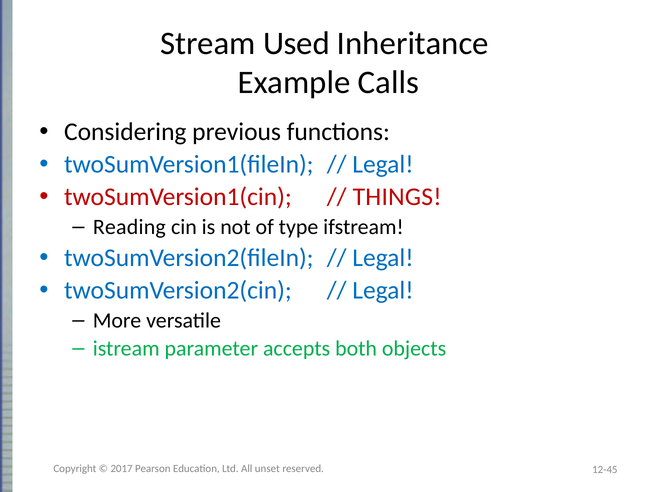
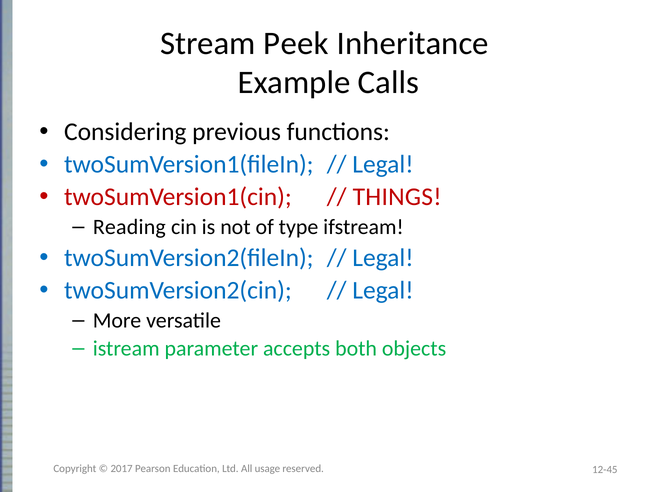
Used: Used -> Peek (296, 43)
unset: unset -> usage (267, 469)
